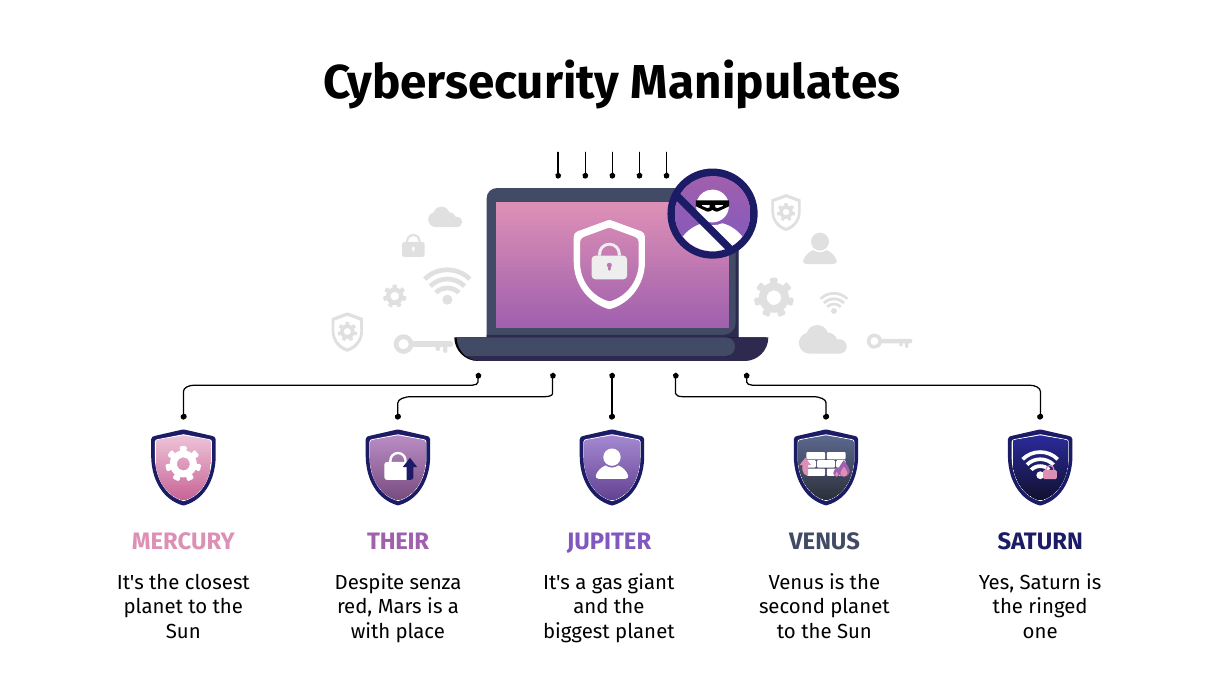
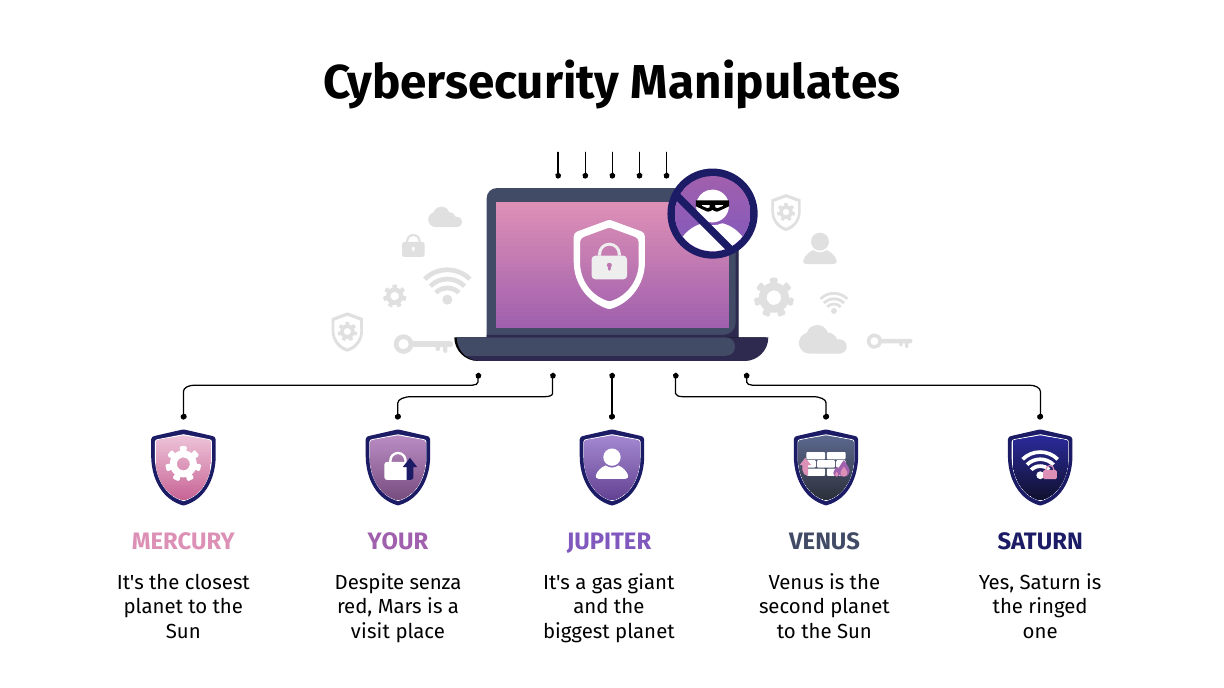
THEIR: THEIR -> YOUR (398, 542)
with: with -> visit (370, 632)
